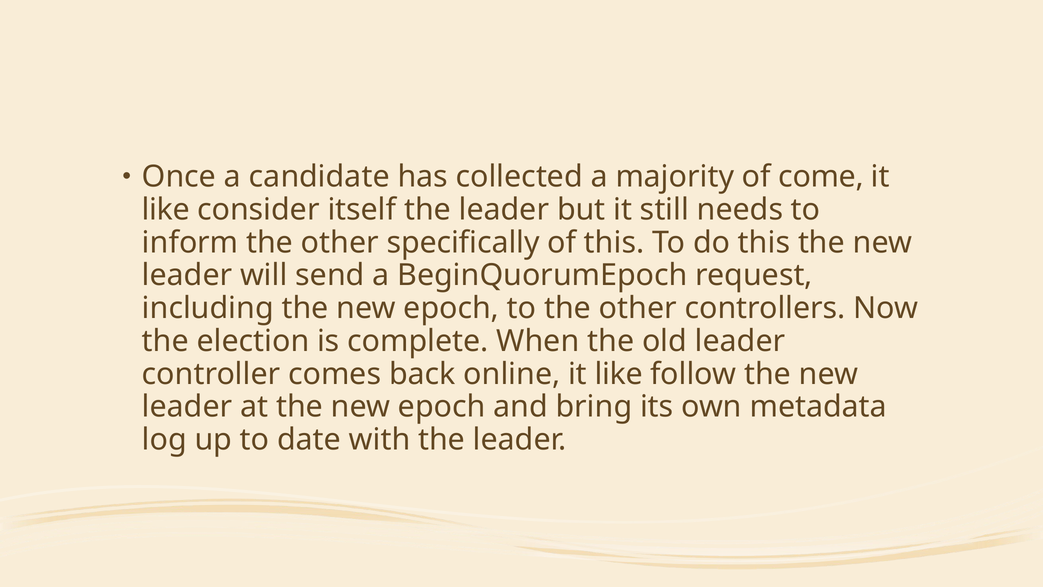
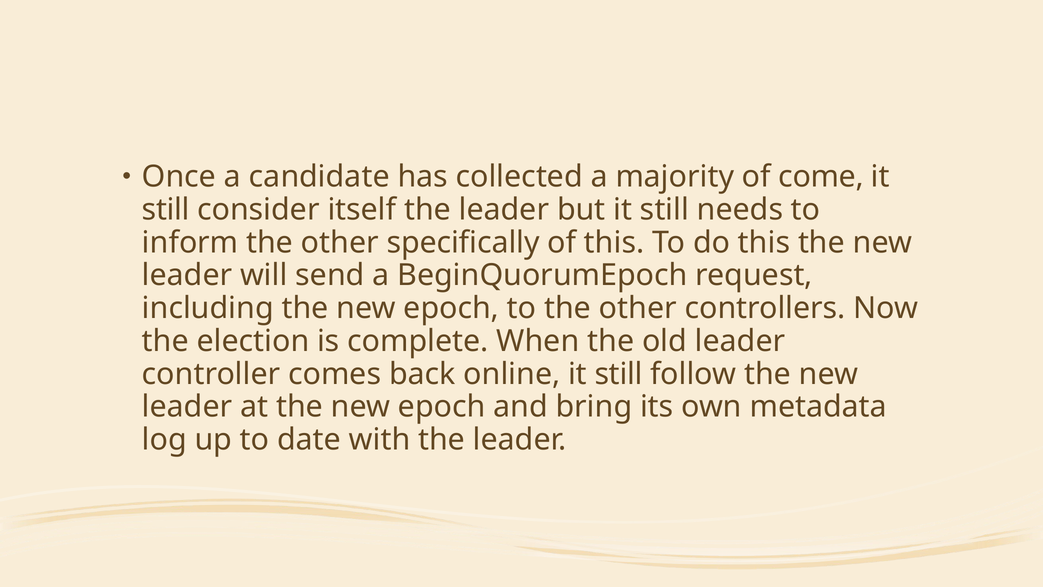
like: like -> still (166, 209)
online it like: like -> still (619, 374)
